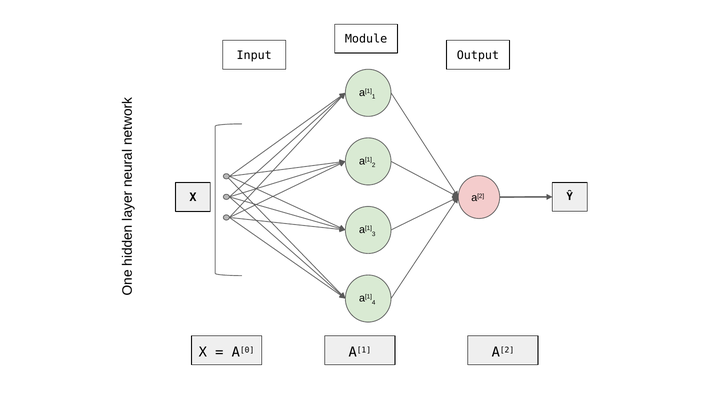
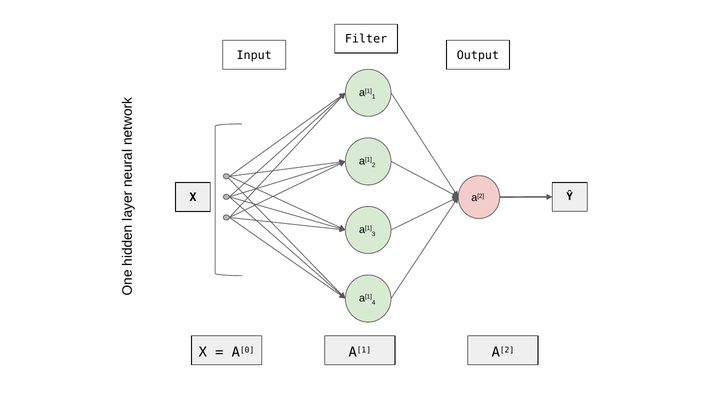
Module: Module -> Filter (366, 39)
